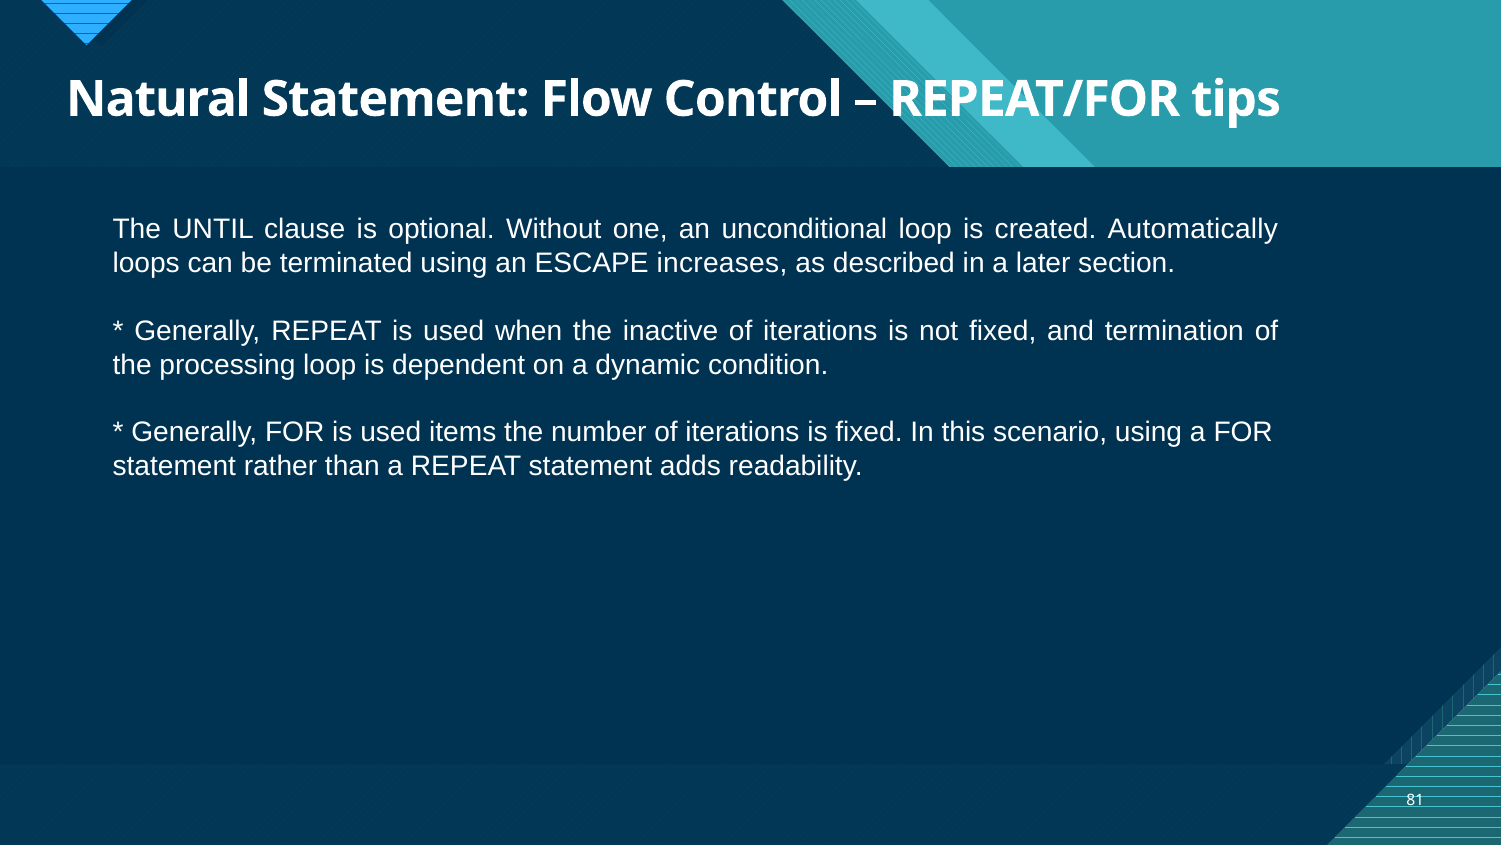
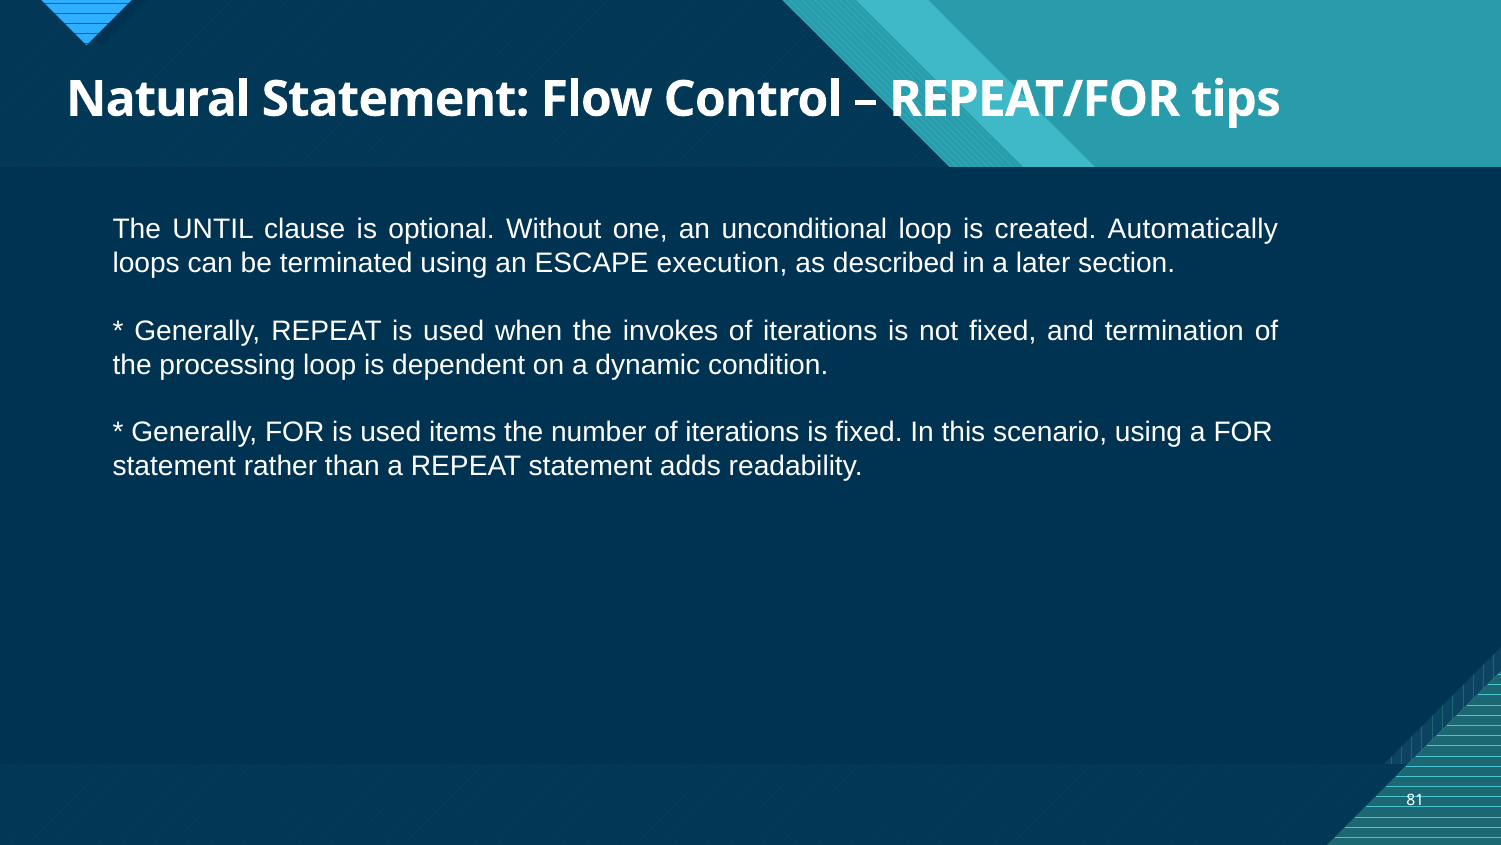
increases: increases -> execution (722, 263)
inactive: inactive -> invokes (671, 331)
